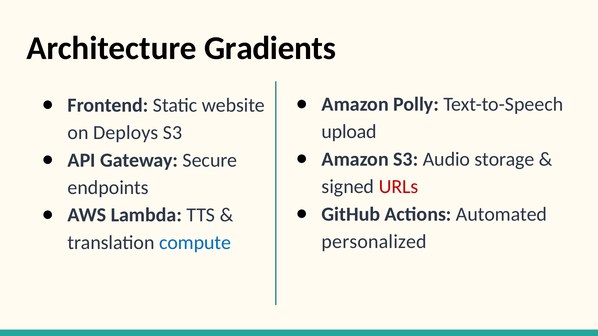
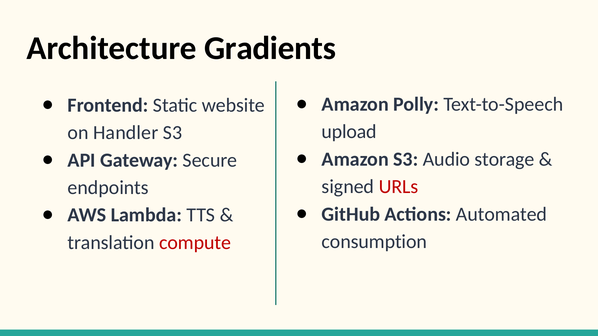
Deploys: Deploys -> Handler (126, 133)
personalized: personalized -> consumption (374, 242)
compute colour: blue -> red (195, 243)
